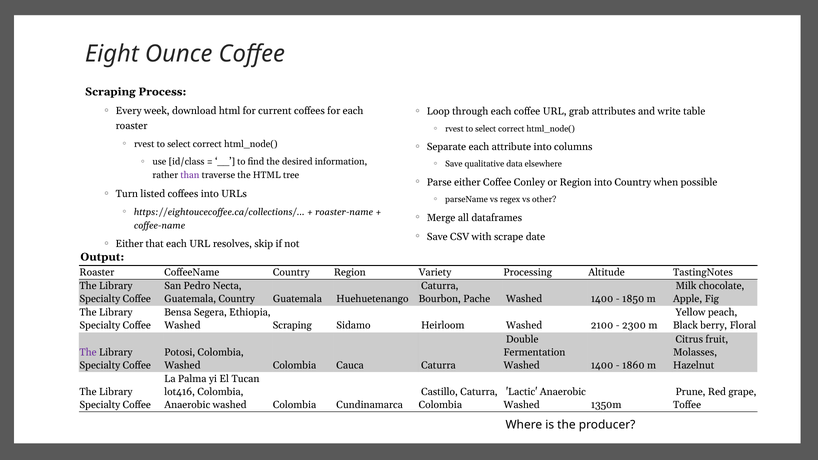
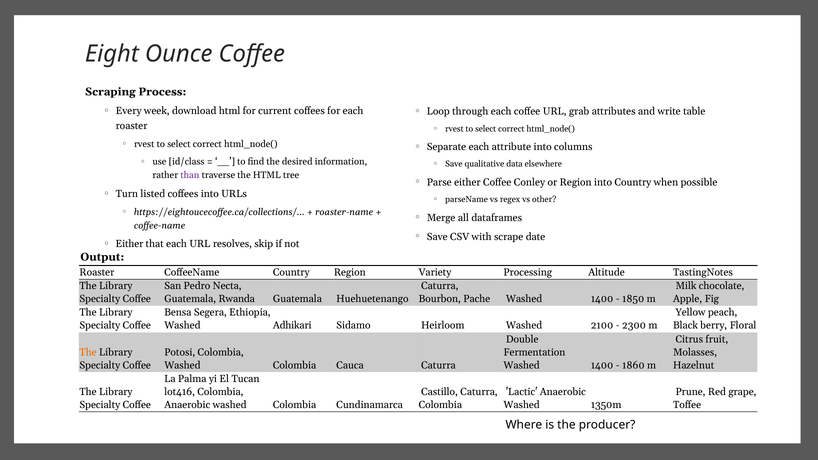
Guatemala Country: Country -> Rwanda (237, 299)
Washed Scraping: Scraping -> Adhikari (292, 326)
The colour: purple -> orange (88, 352)
